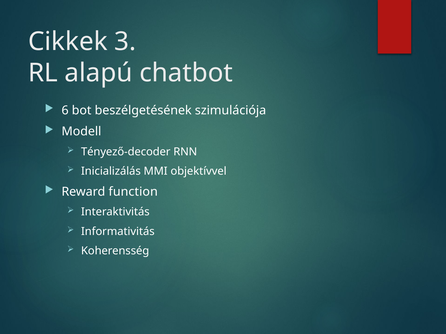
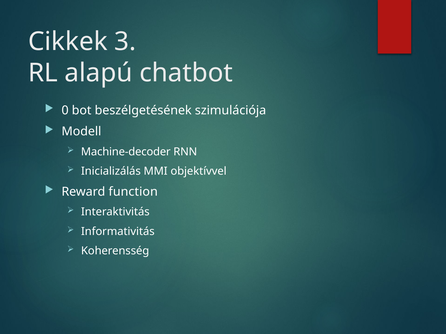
6: 6 -> 0 (65, 111)
Tényező-decoder: Tényező-decoder -> Machine-decoder (126, 152)
